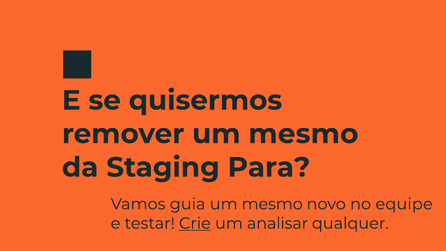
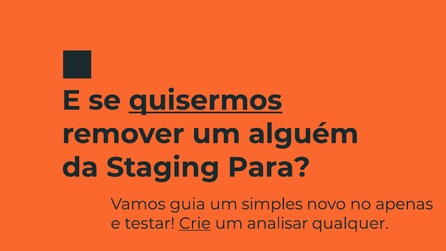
quisermos underline: none -> present (205, 100)
remover um mesmo: mesmo -> alguém (304, 134)
mesmo: mesmo -> simples (272, 204)
equipe: equipe -> apenas (404, 204)
